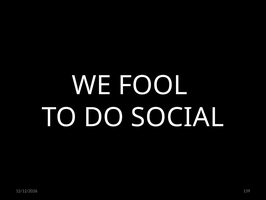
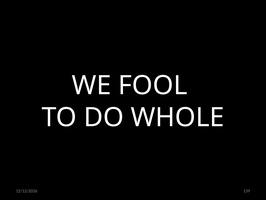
SOCIAL: SOCIAL -> WHOLE (177, 117)
